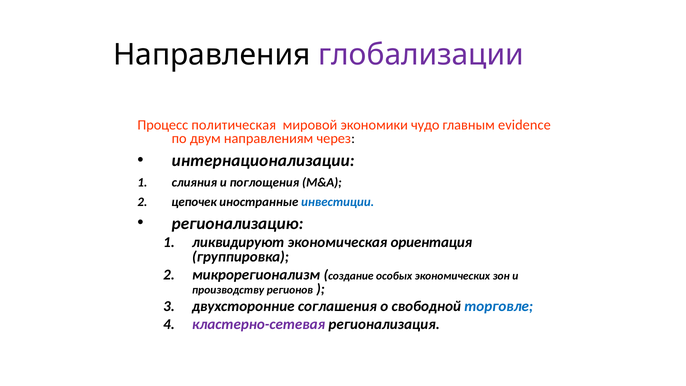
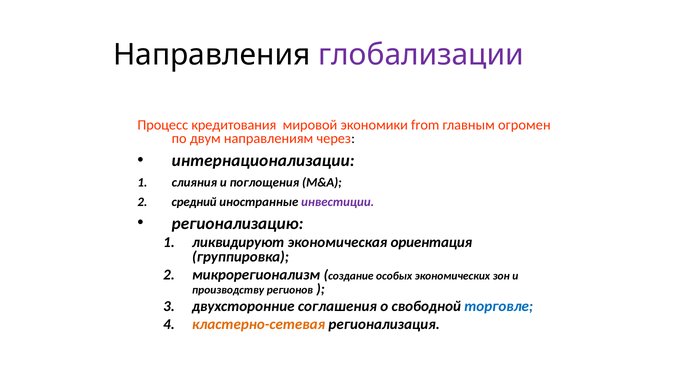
политическая: политическая -> кредитования (234, 125)
чудо: чудо -> from (425, 125)
evidence: evidence -> огромен (524, 125)
цепочек: цепочек -> средний (194, 202)
инвестиции colour: blue -> purple (338, 202)
кластерно-сетевая colour: purple -> orange (259, 324)
